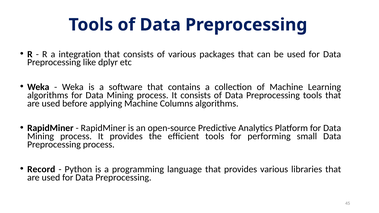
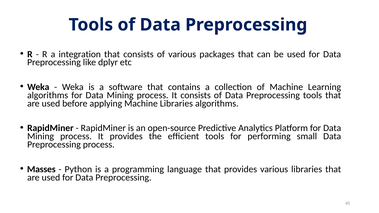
Machine Columns: Columns -> Libraries (176, 103)
Record: Record -> Masses (41, 169)
